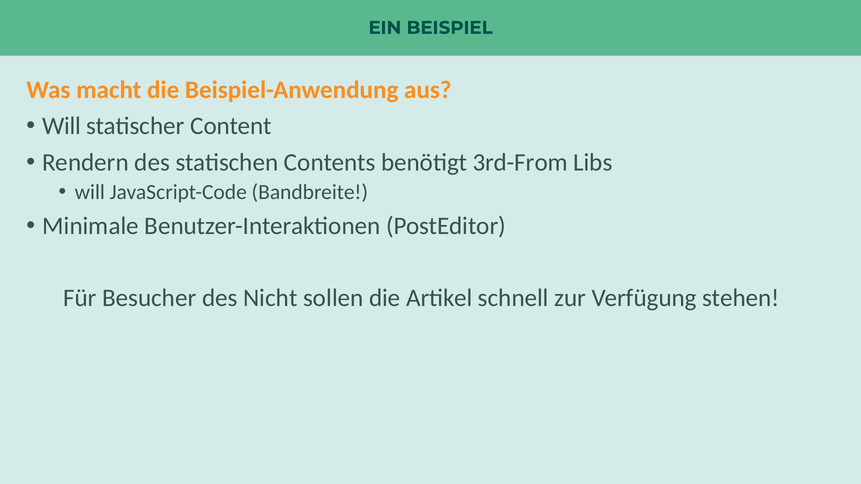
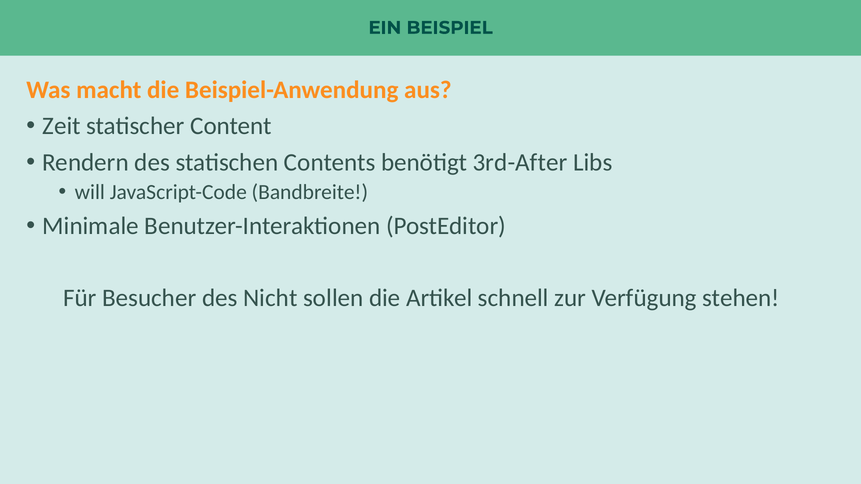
Will: Will -> Zeit (62, 126)
3rd-From: 3rd-From -> 3rd-After (520, 162)
